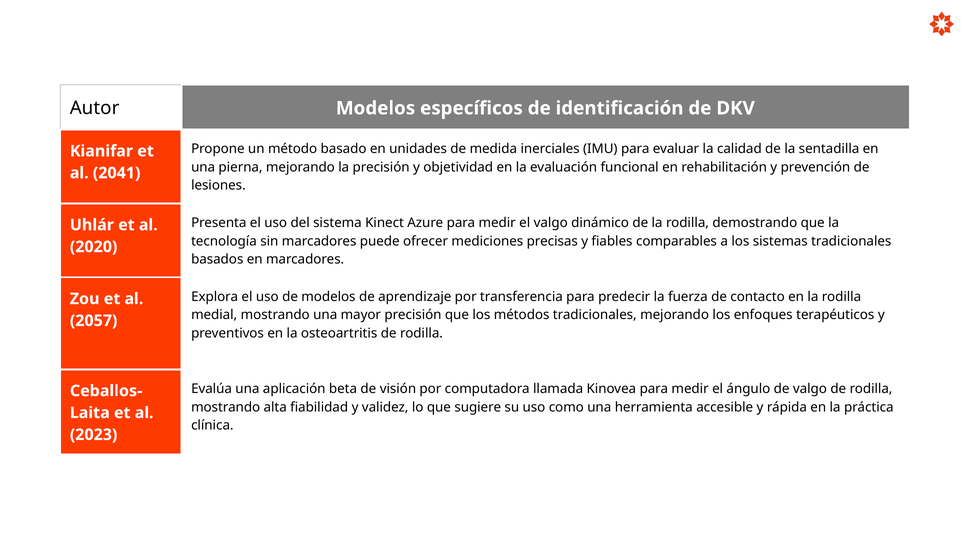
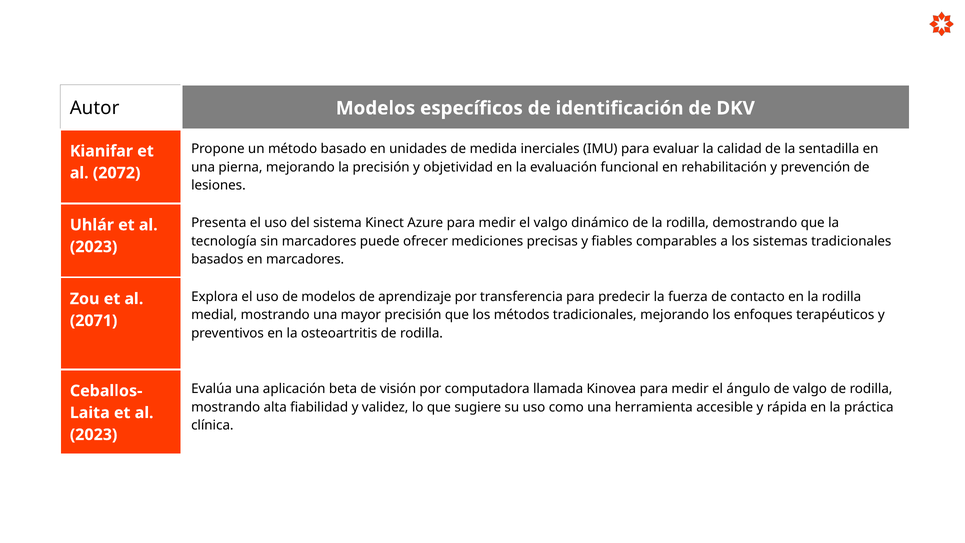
2041: 2041 -> 2072 (117, 173)
2020: 2020 -> 2023 (94, 247)
2057: 2057 -> 2071 (94, 321)
